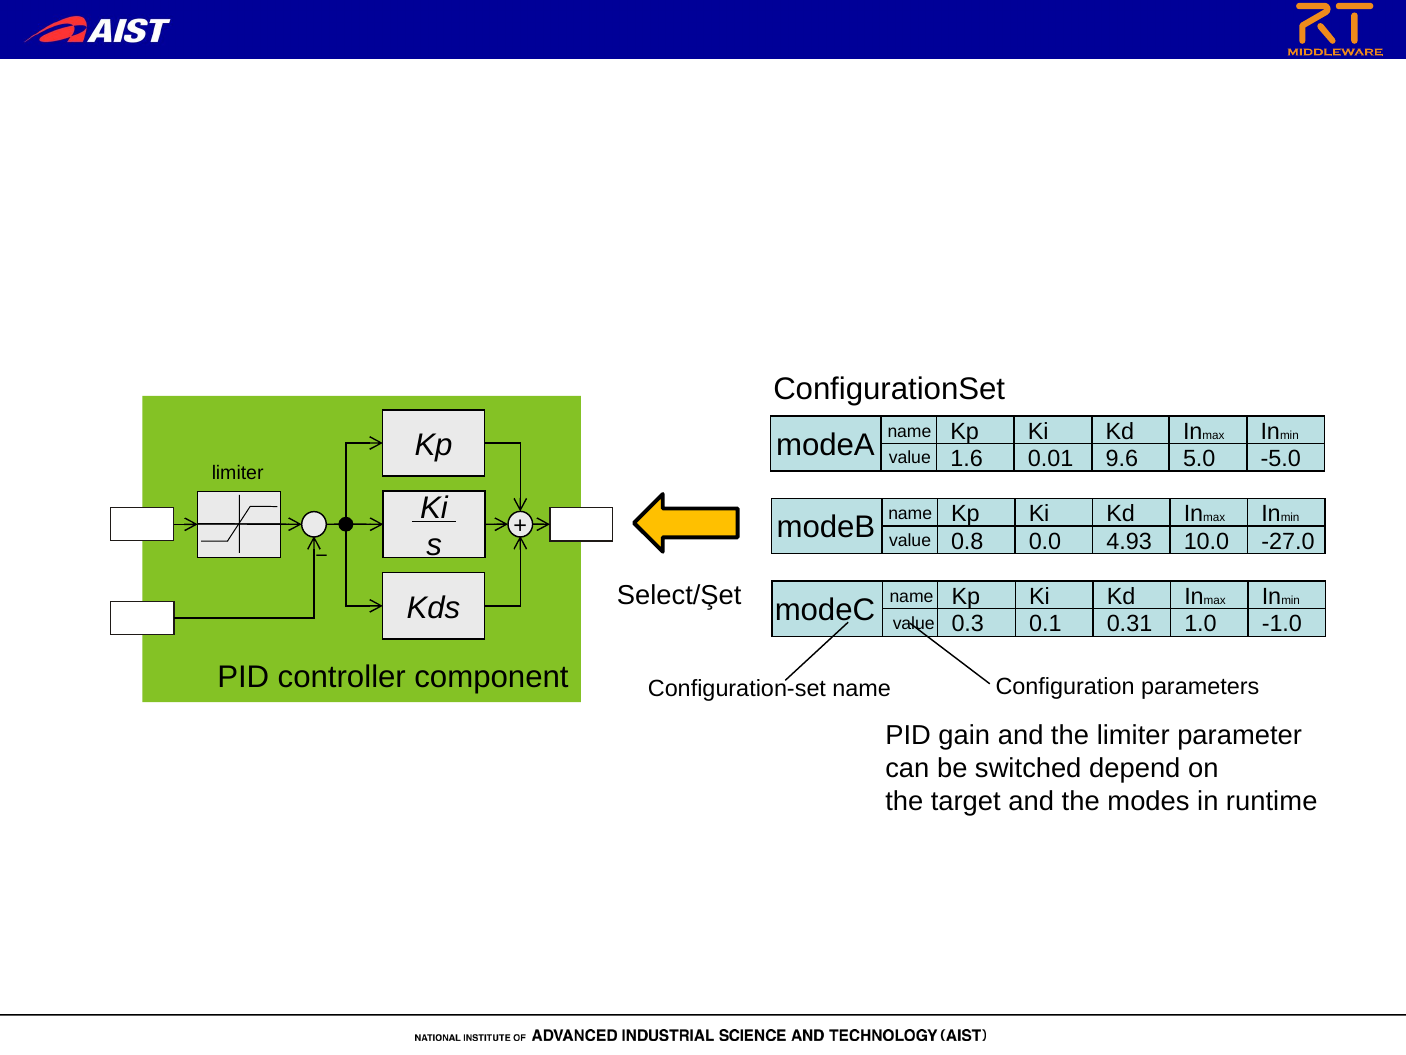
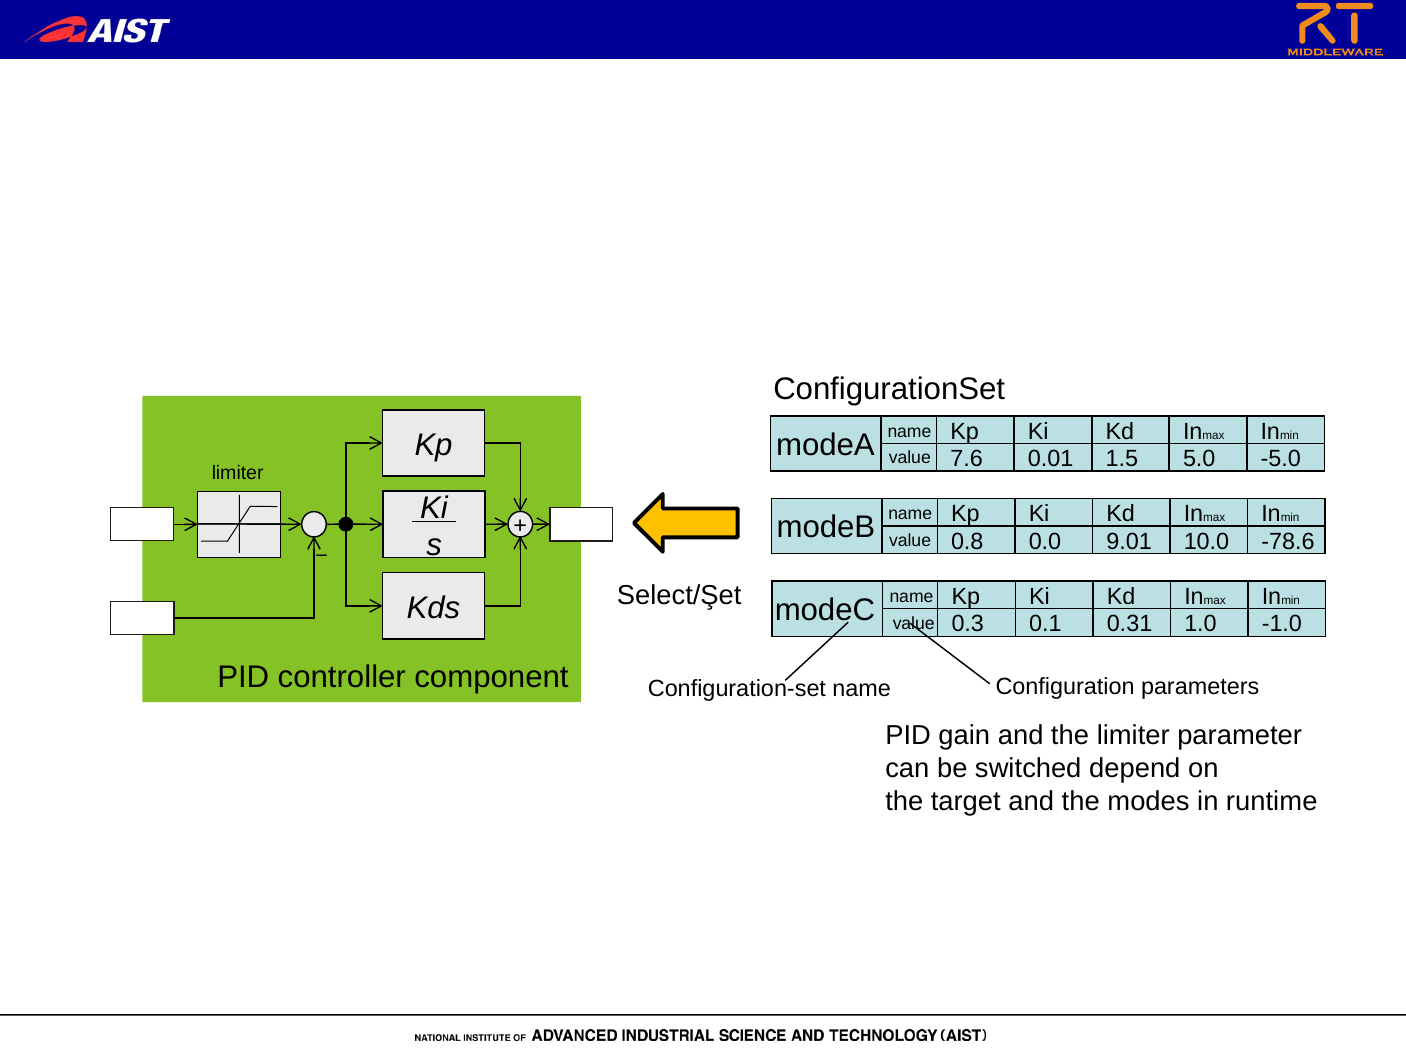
1.6: 1.6 -> 7.6 (967, 459)
9.6: 9.6 -> 1.5 (1122, 459)
4.93: 4.93 -> 9.01 (1129, 541)
-27.0: -27.0 -> -78.6 (1288, 541)
